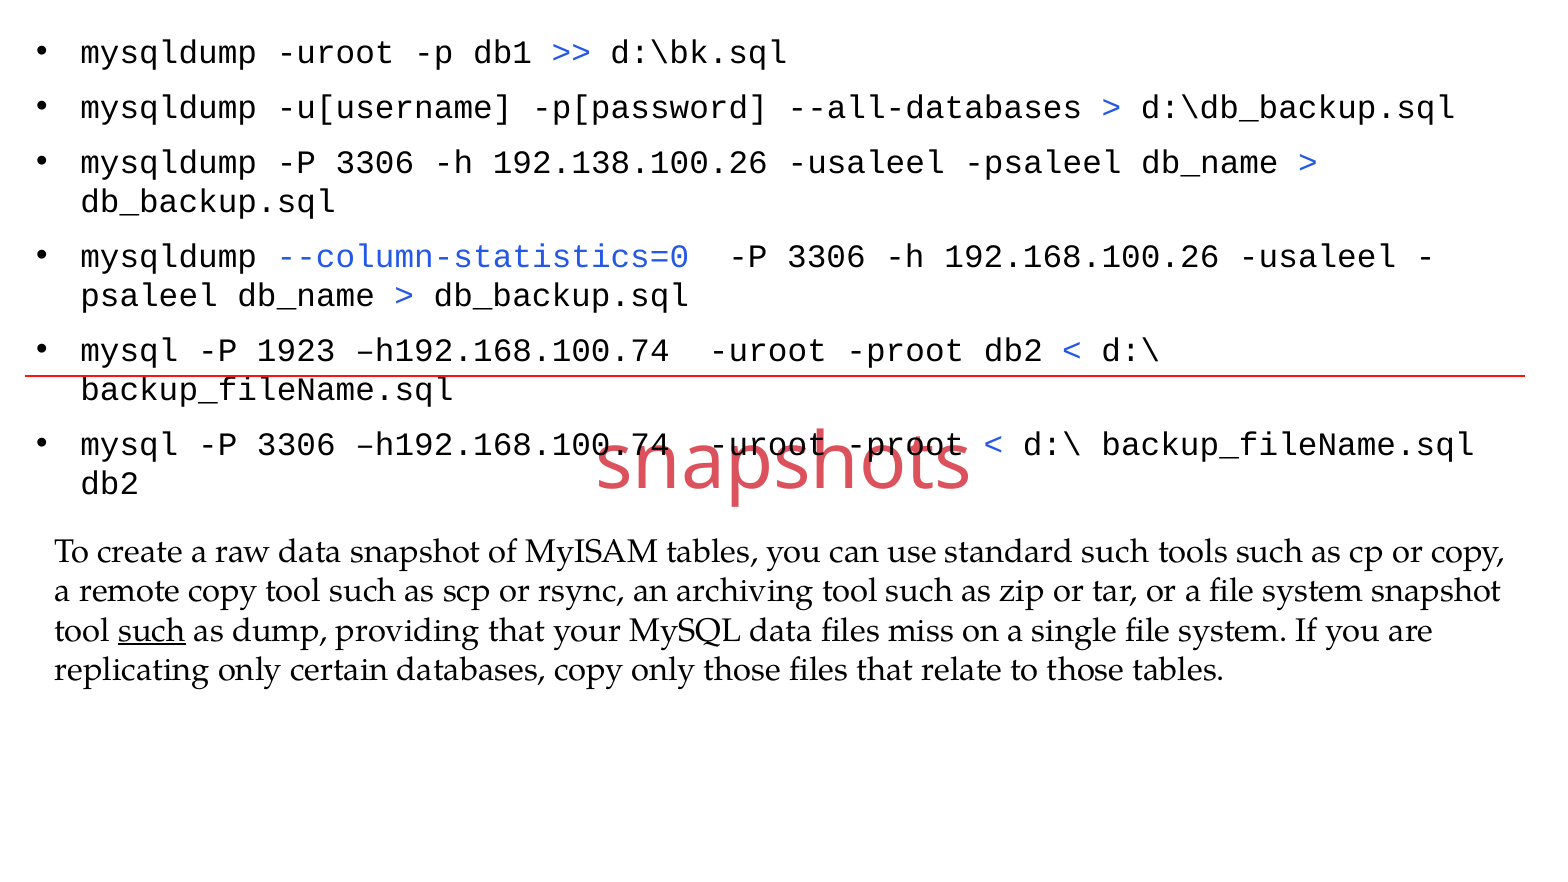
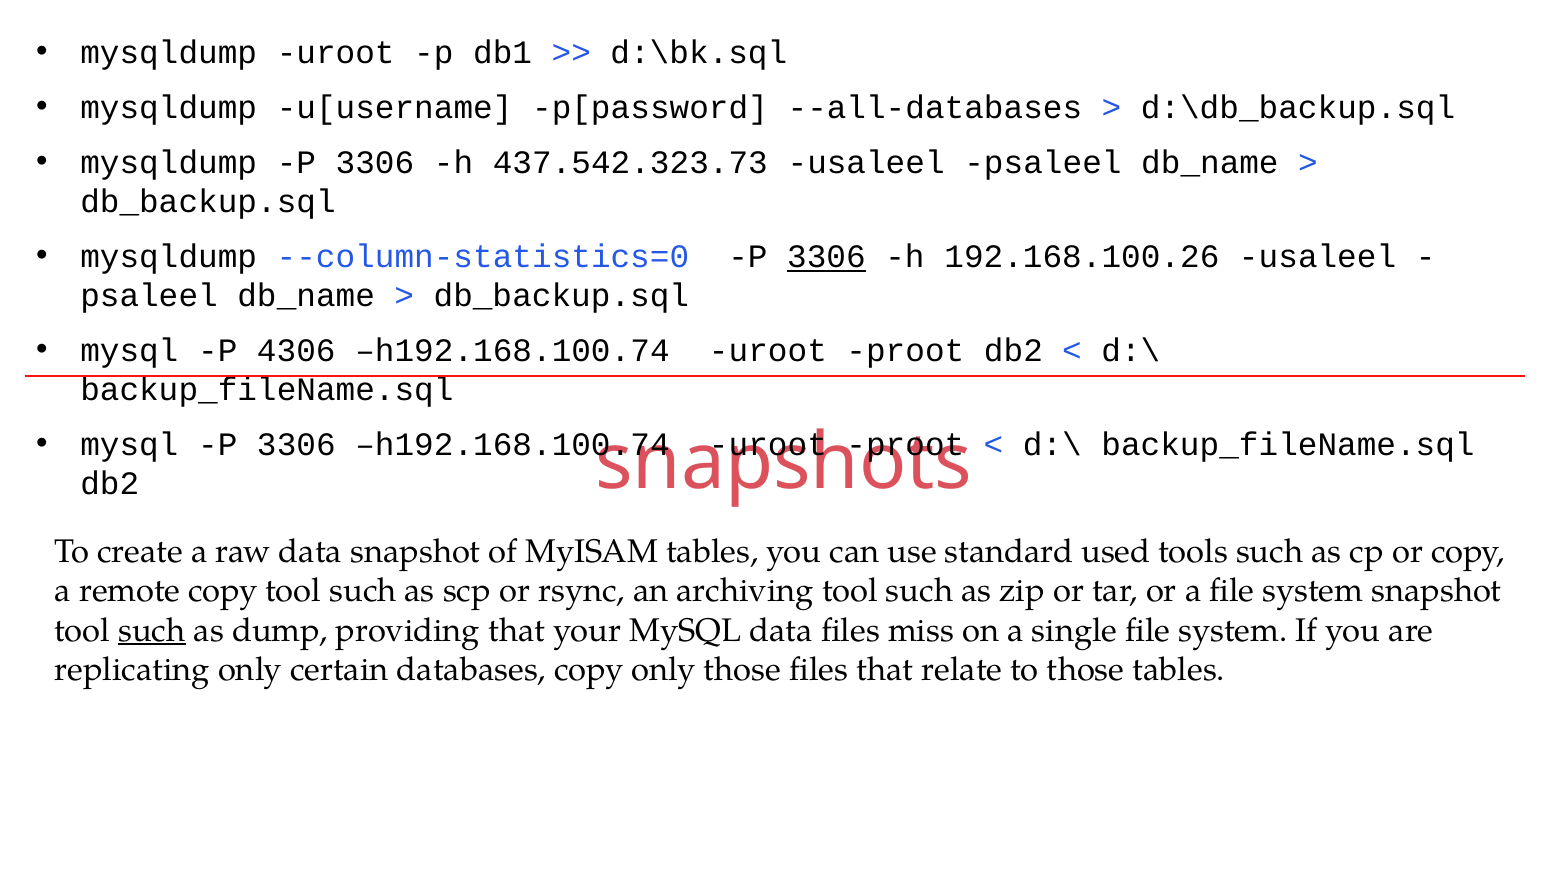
192.138.100.26: 192.138.100.26 -> 437.542.323.73 (630, 163)
3306 underline: none -> present (826, 257)
1923: 1923 -> 4306 (296, 351)
standard such: such -> used (1116, 552)
